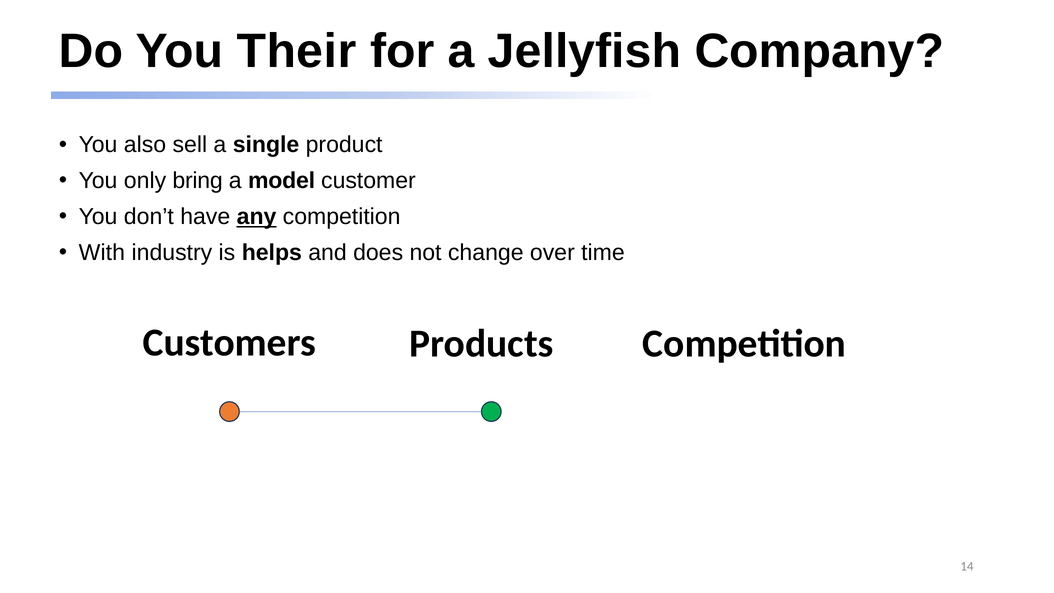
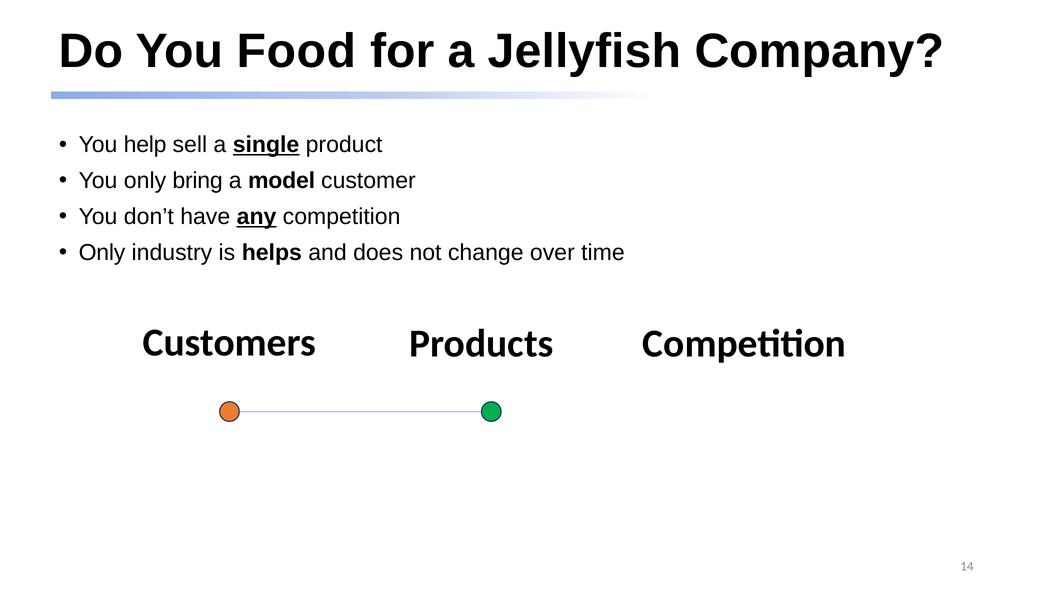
Their: Their -> Food (296, 51)
also: also -> help (145, 145)
single underline: none -> present (266, 145)
With: With -> Only (102, 253)
